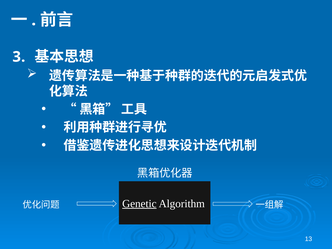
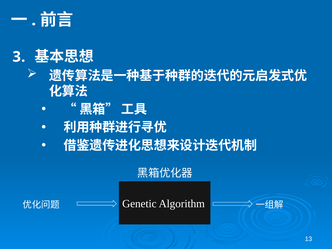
Genetic underline: present -> none (139, 204)
